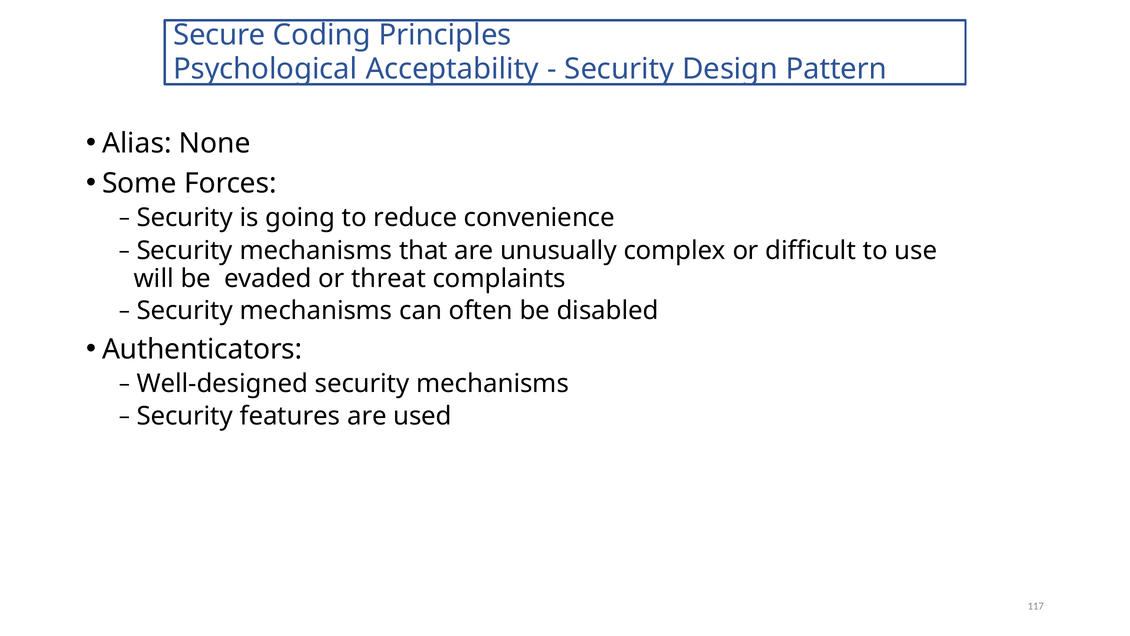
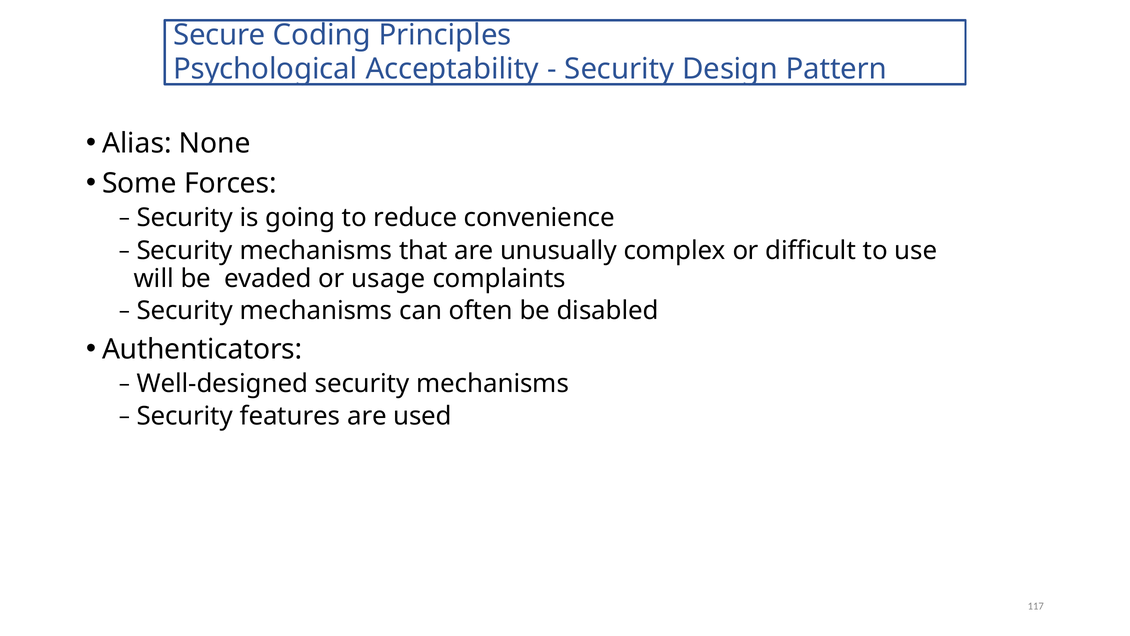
threat: threat -> usage (388, 279)
